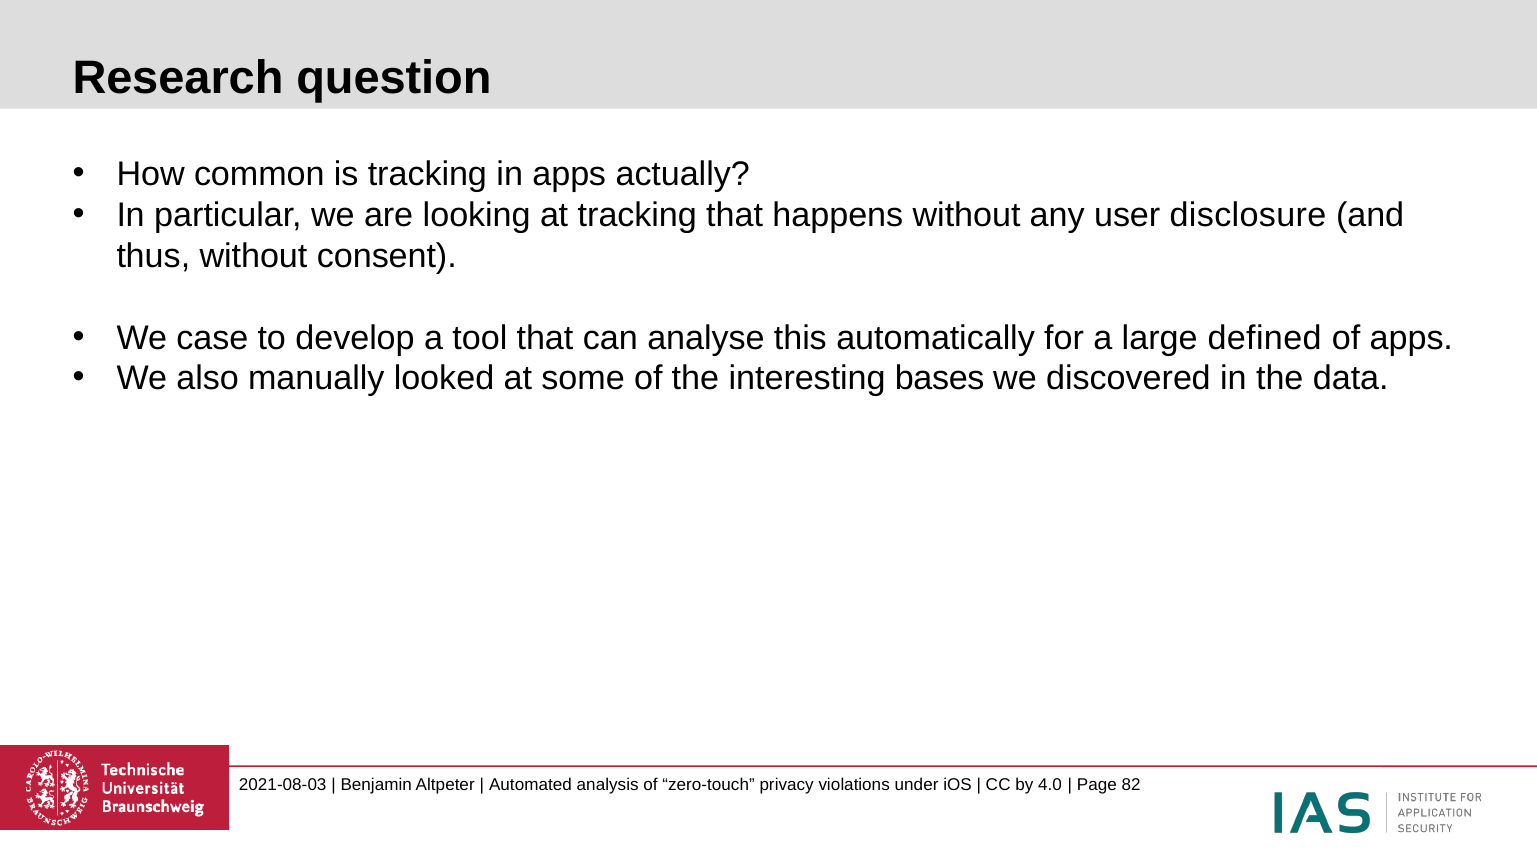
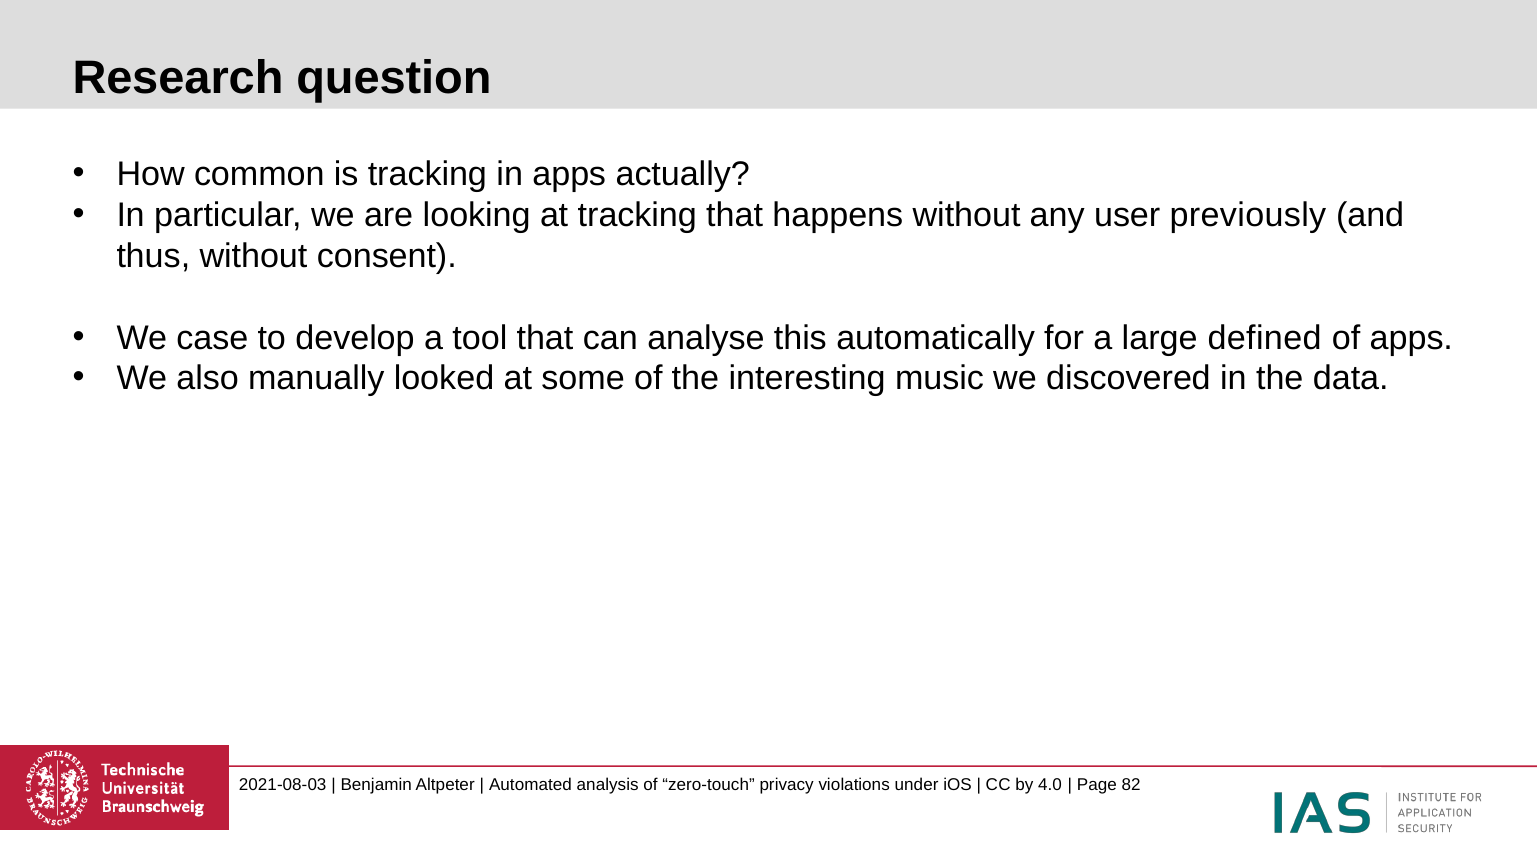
disclosure: disclosure -> previously (1248, 215)
bases: bases -> music (940, 379)
